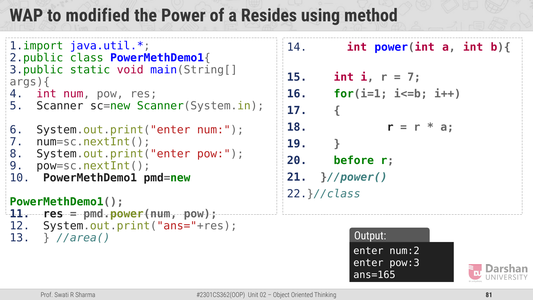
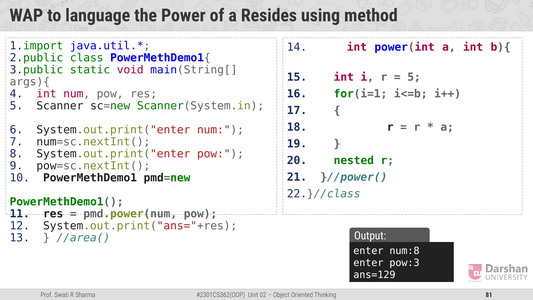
modified: modified -> language (98, 15)
7: 7 -> 5 (414, 77)
before: before -> nested (354, 160)
num:2: num:2 -> num:8 (404, 251)
ans=165: ans=165 -> ans=129 (374, 275)
